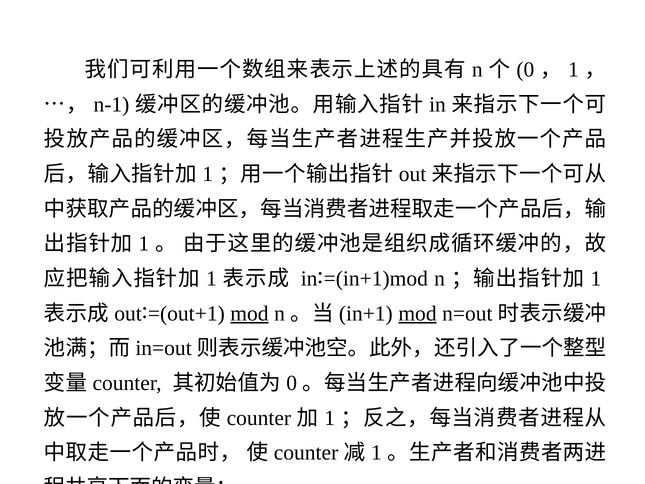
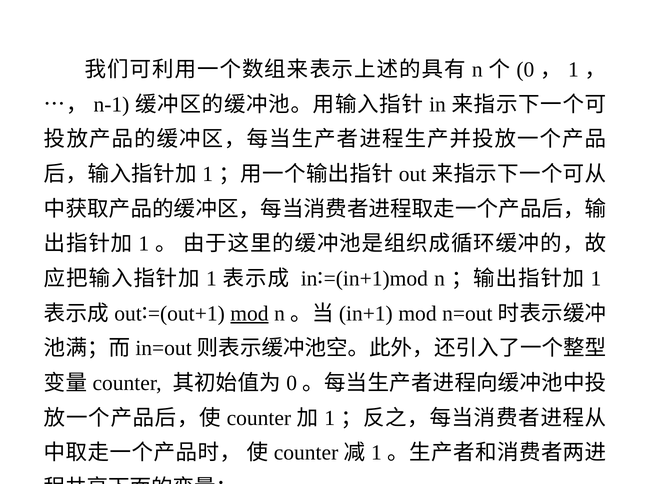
mod underline: present -> none (418, 313)
